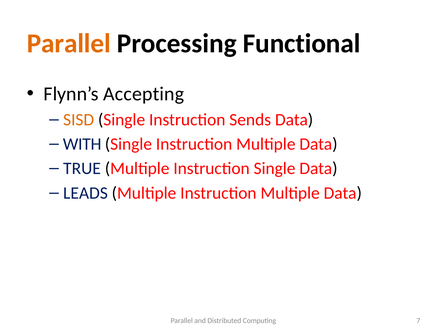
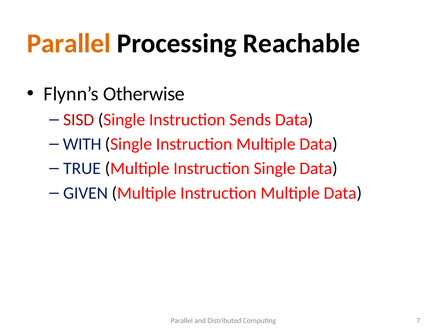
Functional: Functional -> Reachable (302, 43)
Accepting: Accepting -> Otherwise (144, 94)
SISD colour: orange -> red (79, 119)
LEADS: LEADS -> GIVEN (86, 193)
